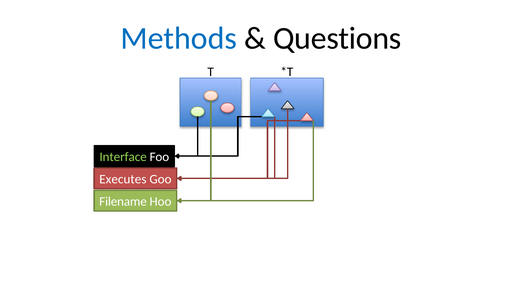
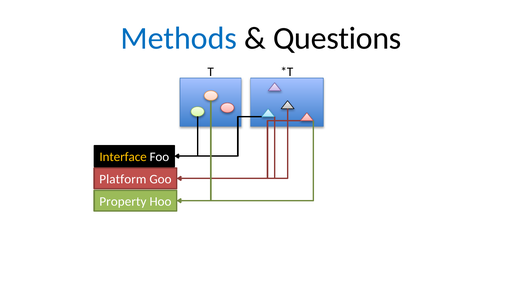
Interface colour: light green -> yellow (123, 157)
Executes: Executes -> Platform (123, 180)
Filename: Filename -> Property (123, 202)
